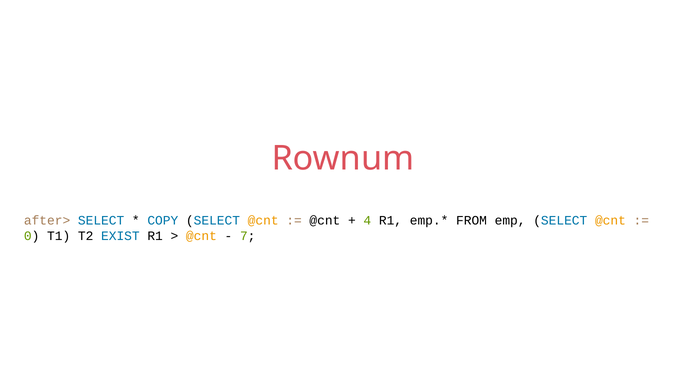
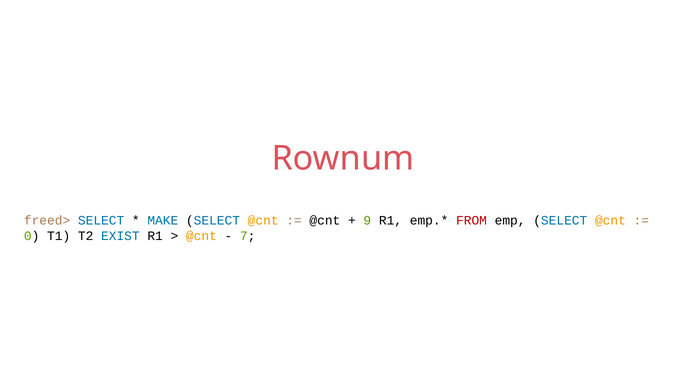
after>: after> -> freed> (47, 220)
COPY: COPY -> MAKE (163, 220)
4: 4 -> 9 (367, 220)
FROM colour: black -> red (472, 220)
